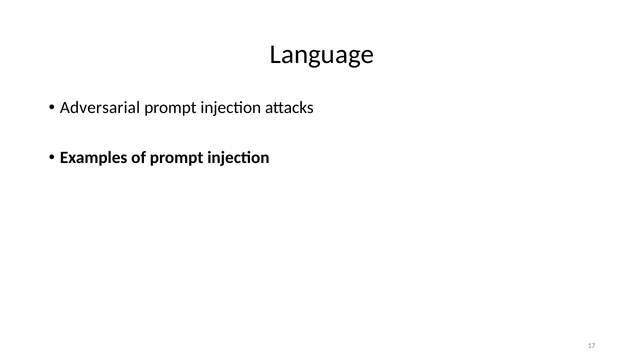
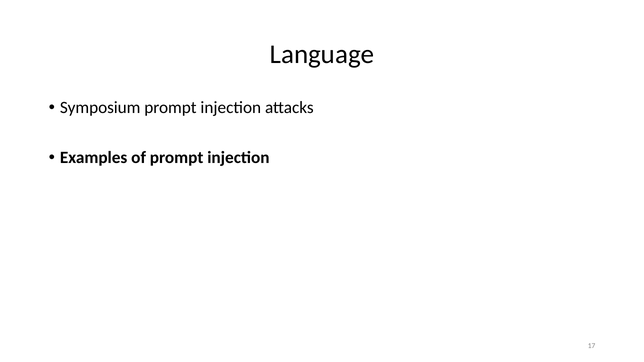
Adversarial: Adversarial -> Symposium (100, 108)
